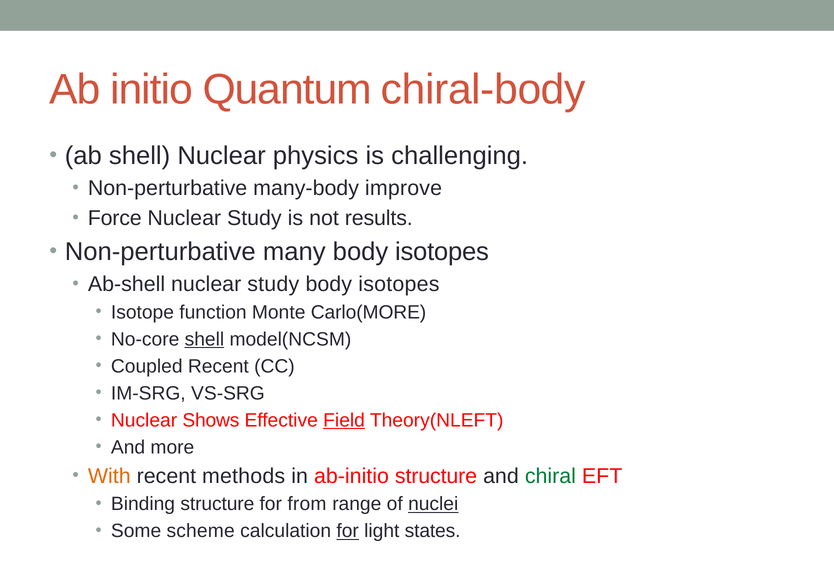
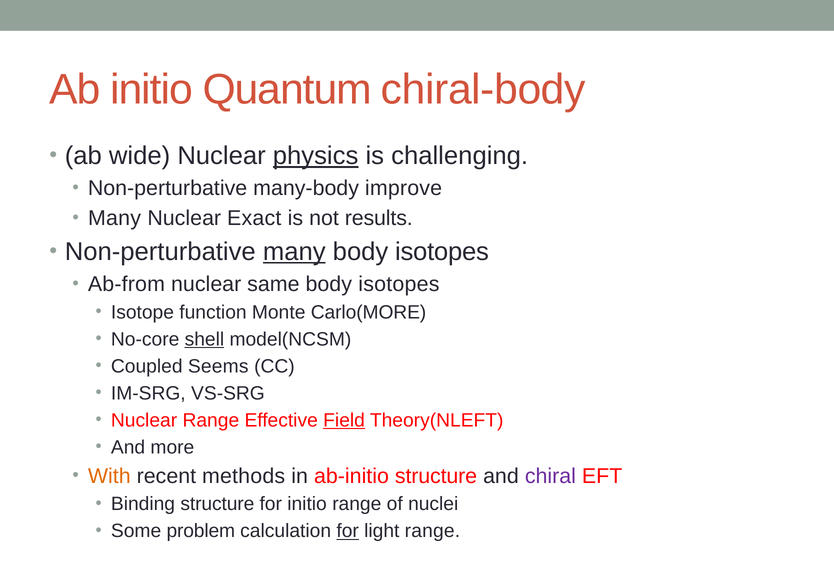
ab shell: shell -> wide (140, 156)
physics underline: none -> present (316, 156)
Force: Force -> Many (115, 218)
Study: Study -> Exact (254, 218)
many underline: none -> present (294, 252)
Ab-shell: Ab-shell -> Ab-from (126, 284)
study: study -> same (273, 284)
Coupled Recent: Recent -> Seems (218, 366)
Nuclear Shows: Shows -> Range (211, 420)
chiral colour: green -> purple (550, 476)
for from: from -> initio (307, 504)
nuclei underline: present -> none (433, 504)
scheme: scheme -> problem (201, 531)
light states: states -> range (432, 531)
